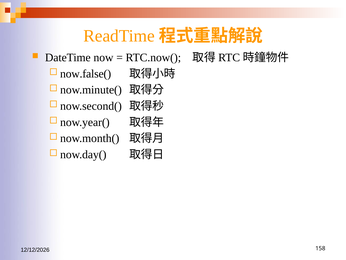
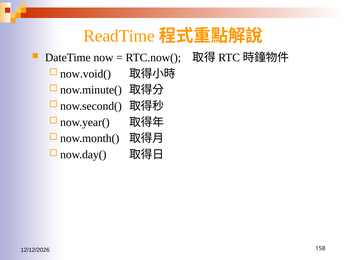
now.false(: now.false( -> now.void( (86, 74)
